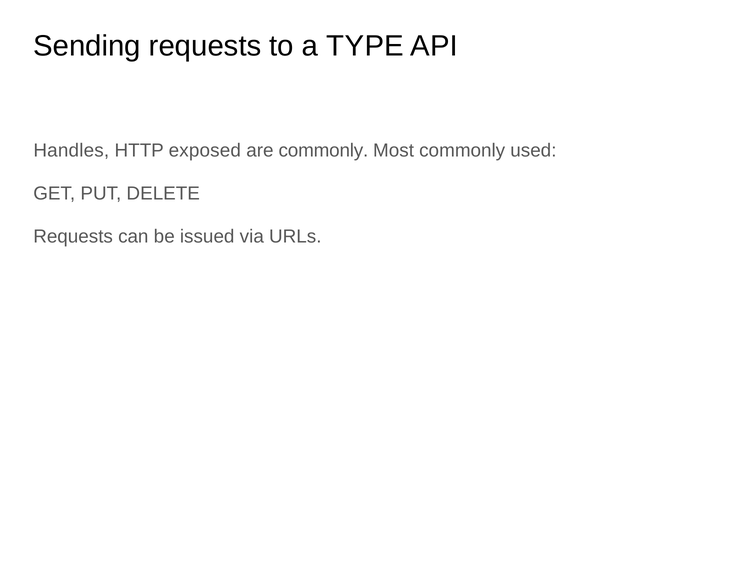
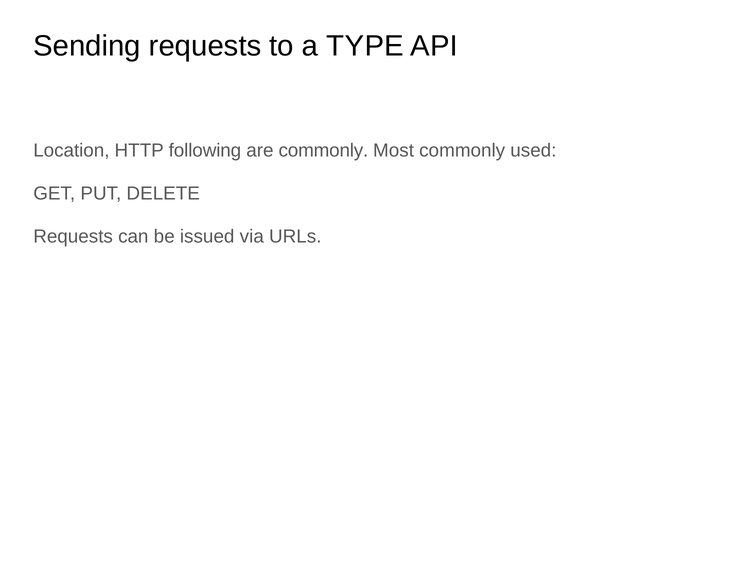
Handles: Handles -> Location (71, 150)
exposed: exposed -> following (205, 150)
